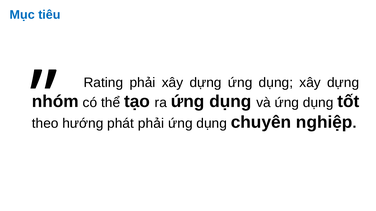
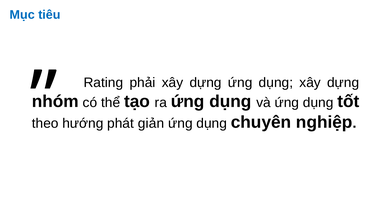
phát phải: phải -> giản (151, 124)
